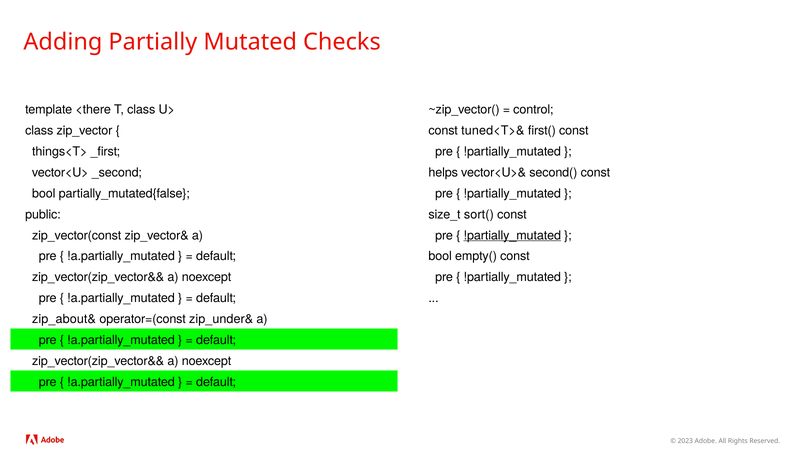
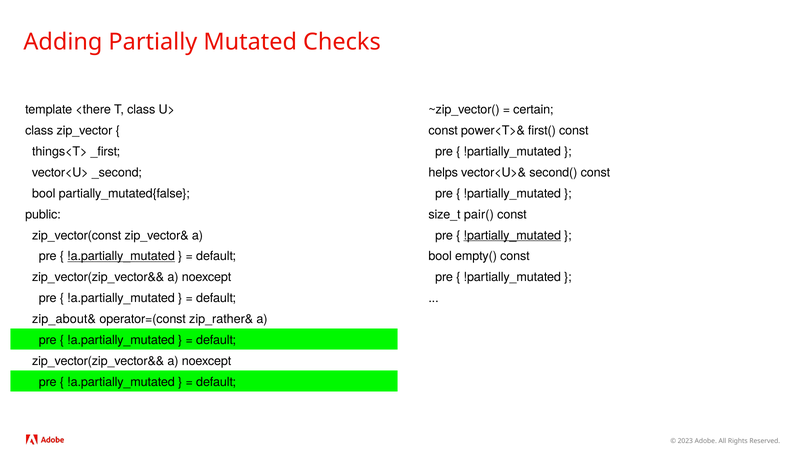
control: control -> certain (533, 109)
tuned<T>&: tuned<T>& -> power<T>& (493, 130)
sort(: sort( -> pair( (479, 214)
!a.partially_mutated underline: none -> present (121, 256)
zip_under&: zip_under& -> zip_rather& (221, 319)
